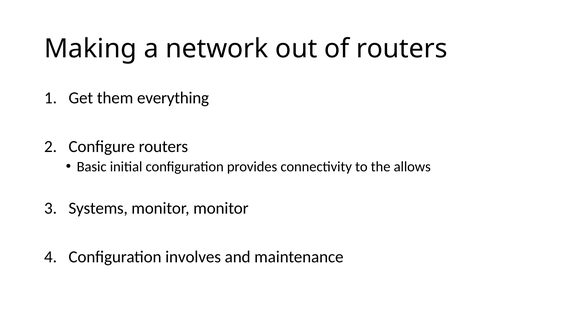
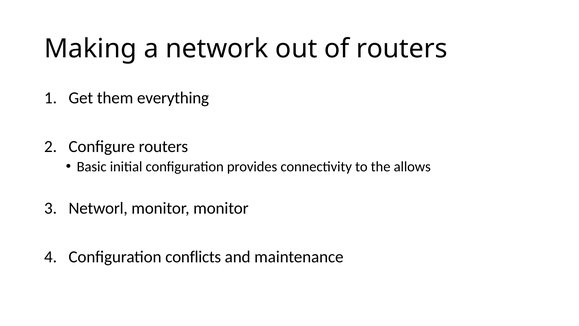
Systems: Systems -> Networl (98, 208)
involves: involves -> conflicts (193, 257)
